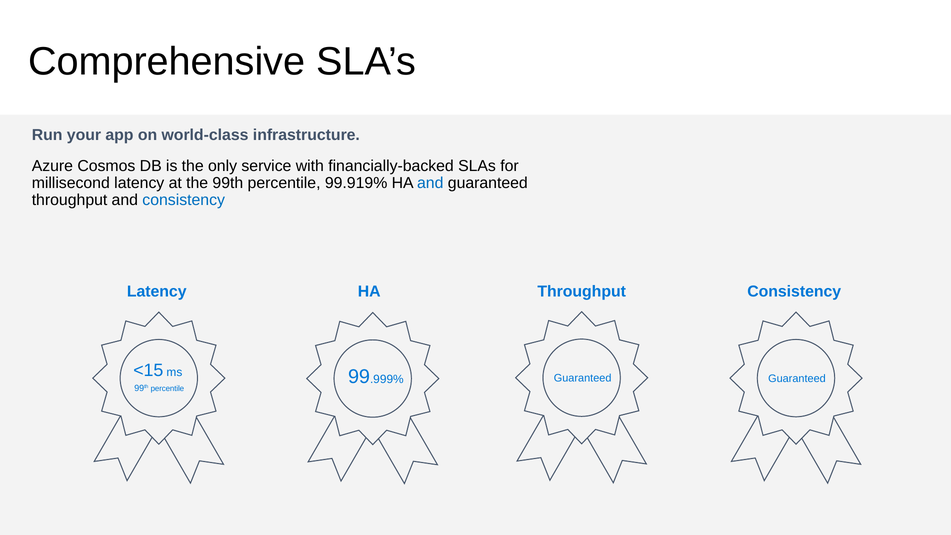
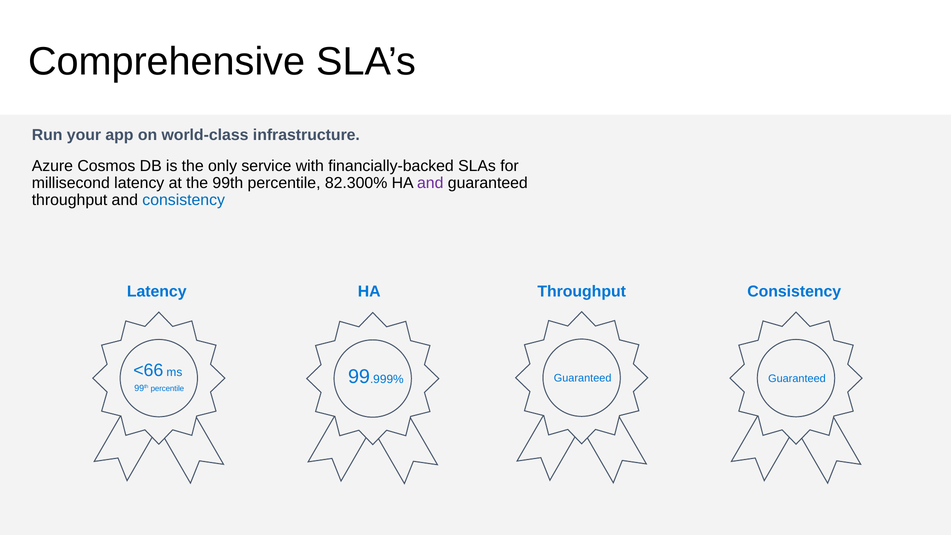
99.919%: 99.919% -> 82.300% (356, 183)
and colour: blue -> purple (430, 183)
<15: <15 -> <66 (148, 370)
